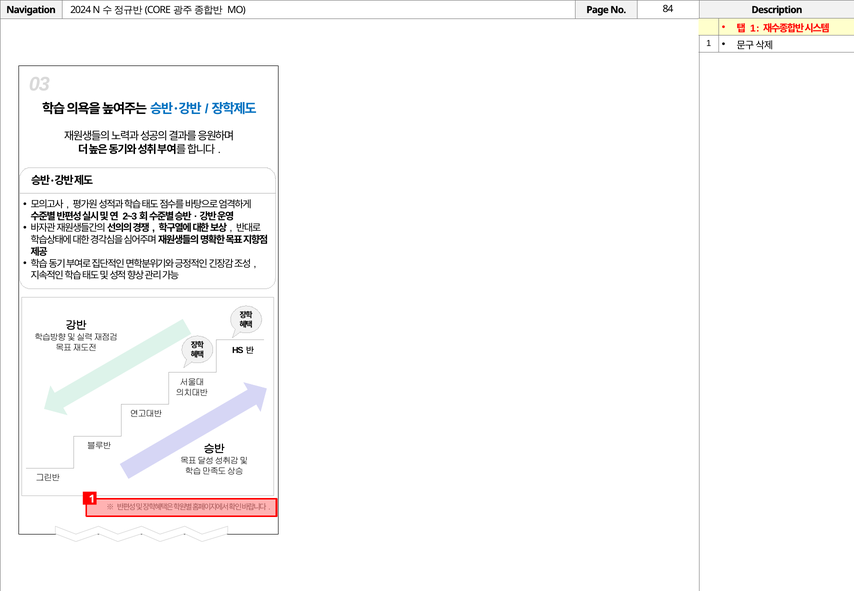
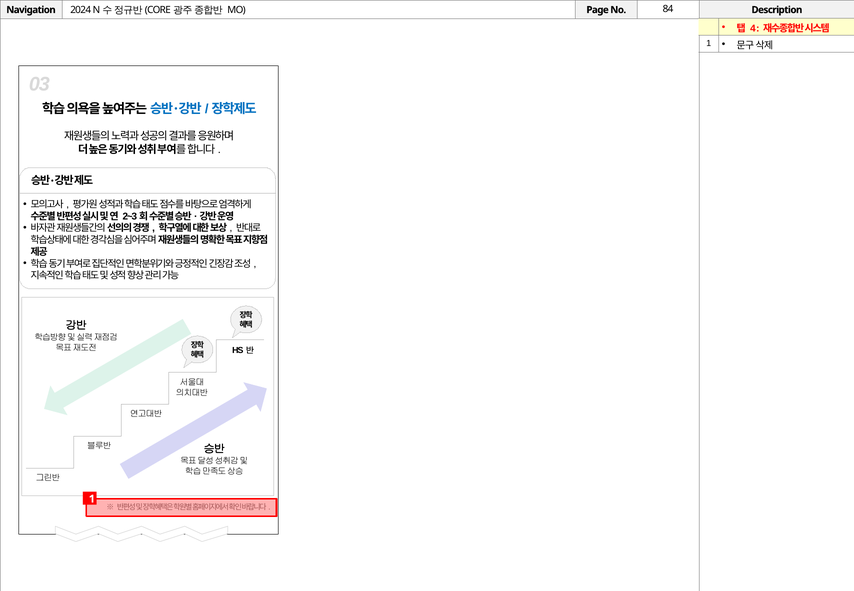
1: 1 -> 4 (753, 28)
